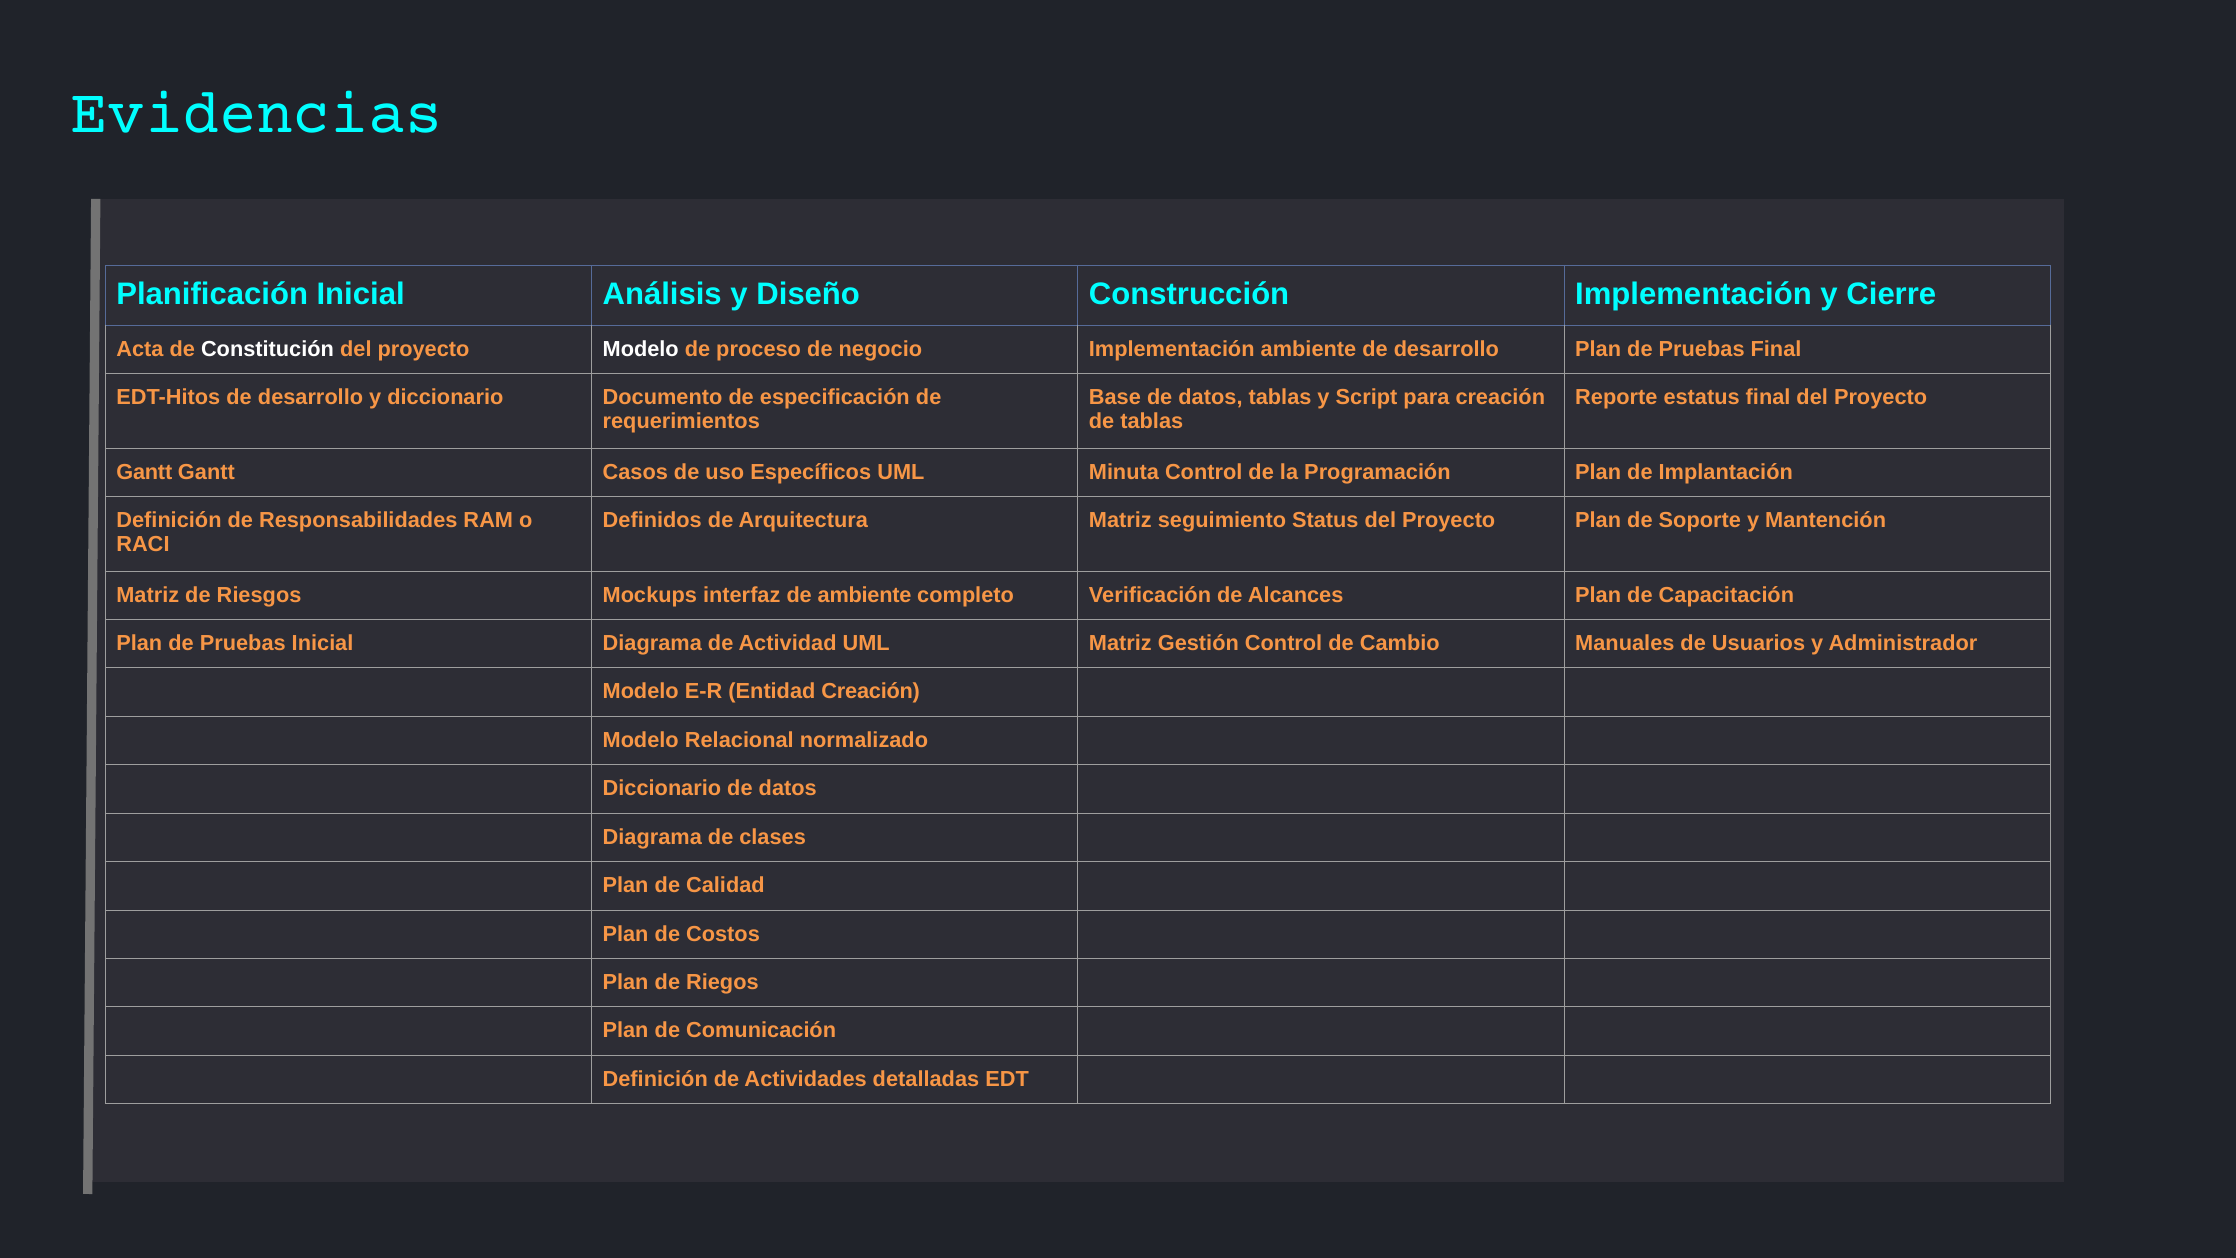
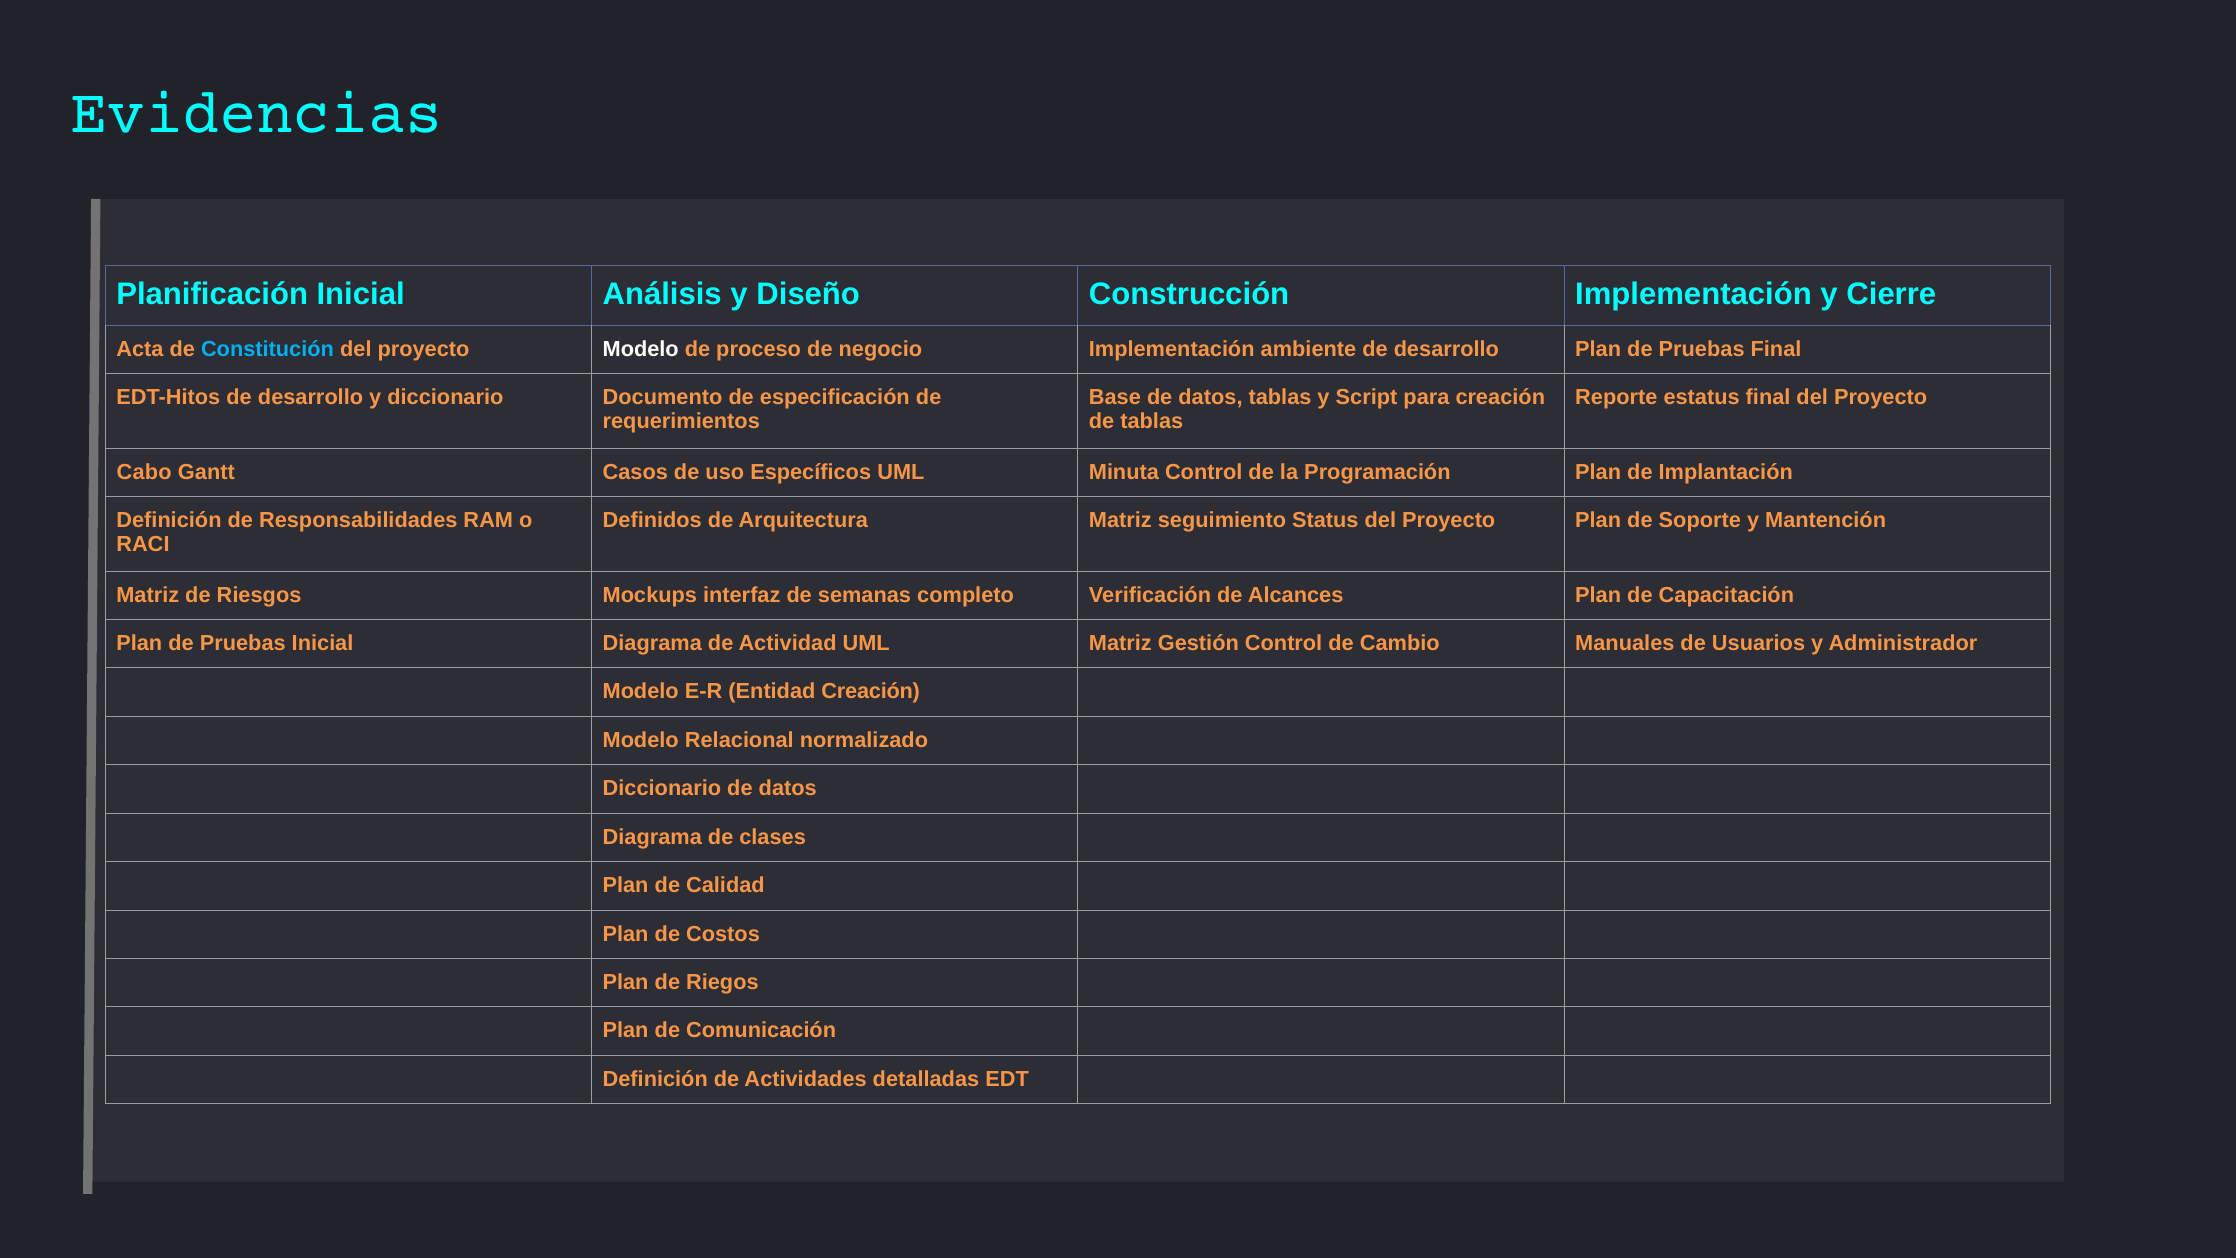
Constitución colour: white -> light blue (267, 349)
Gantt: Gantt -> Cabo (144, 472)
de ambiente: ambiente -> semanas (864, 595)
